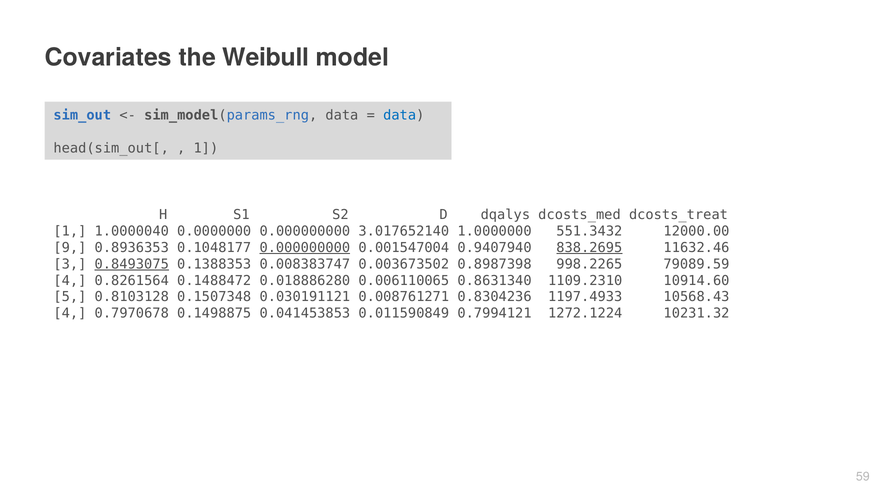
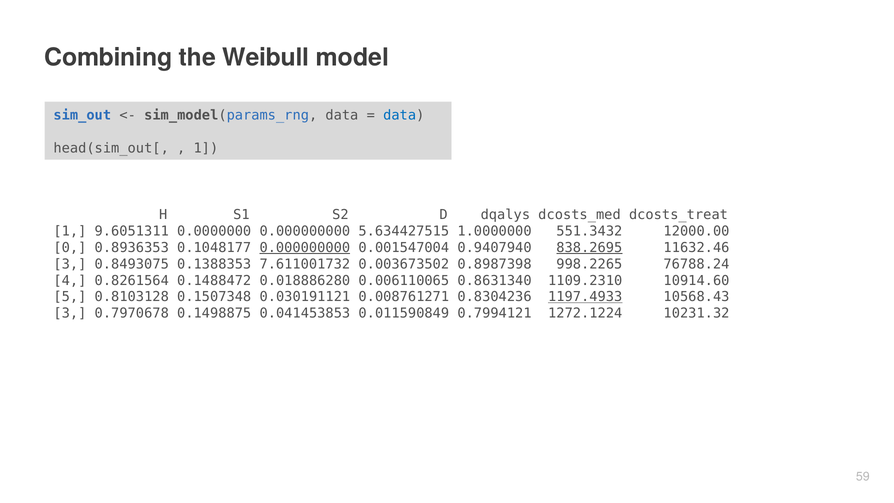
Covariates: Covariates -> Combining (108, 58)
1.0000040: 1.0000040 -> 9.6051311 (132, 231)
3.017652140: 3.017652140 -> 5.634427515 (404, 231)
9: 9 -> 0 (70, 248)
0.8493075 underline: present -> none (132, 264)
0.008383747: 0.008383747 -> 7.611001732 (305, 264)
79089.59: 79089.59 -> 76788.24 (696, 264)
1197.4933 underline: none -> present (585, 297)
4: 4 -> 3 (70, 313)
